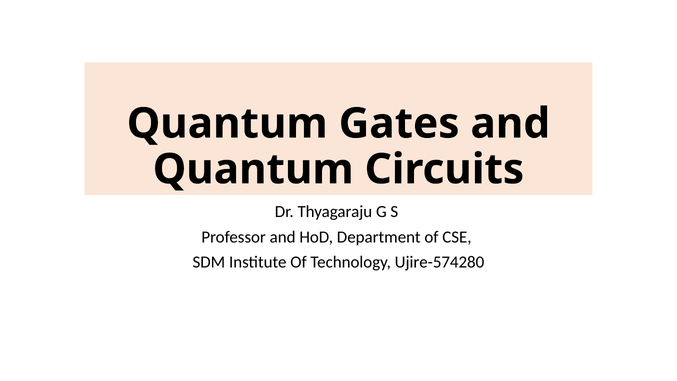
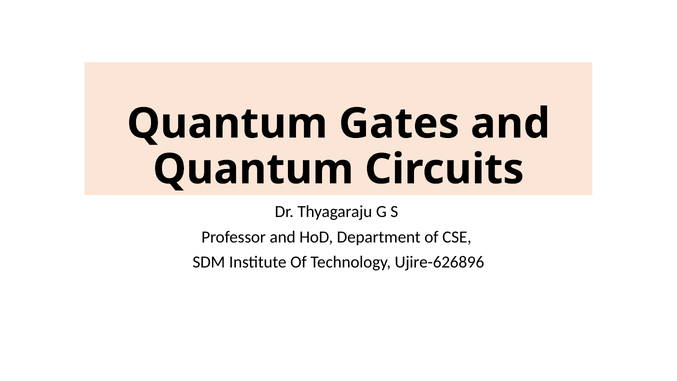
Ujire-574280: Ujire-574280 -> Ujire-626896 (439, 262)
